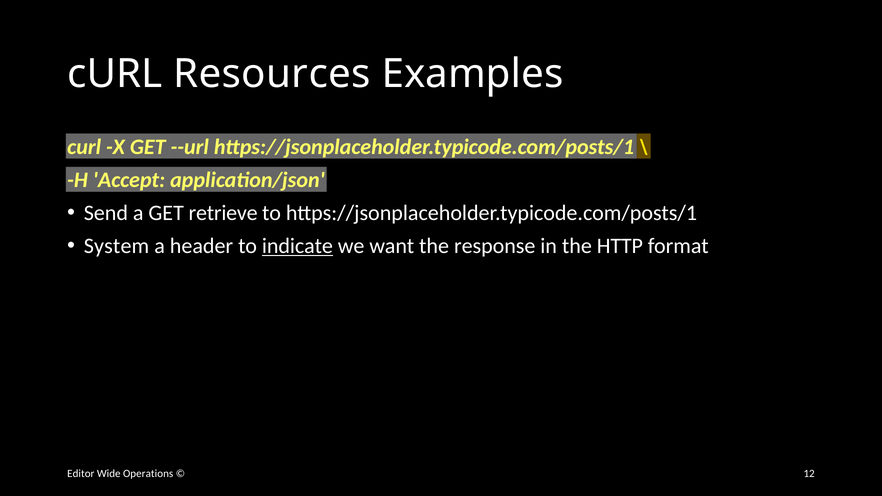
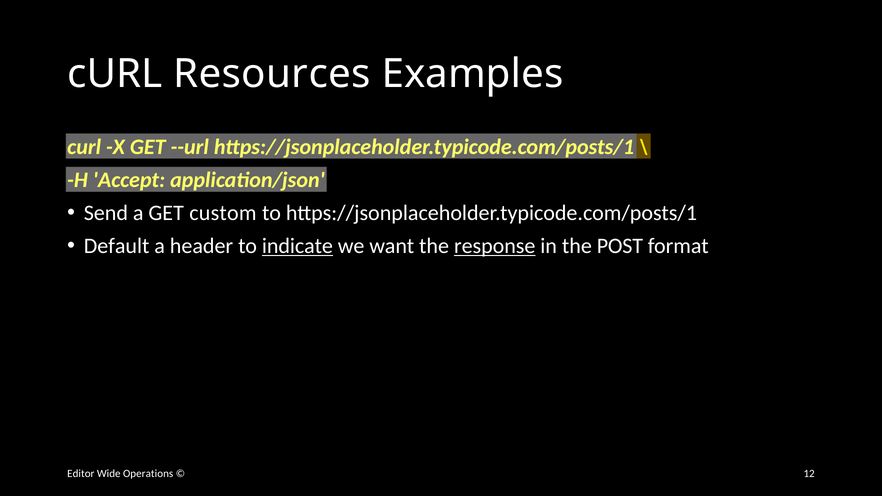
retrieve: retrieve -> custom (223, 213)
System: System -> Default (117, 246)
response underline: none -> present (495, 246)
HTTP: HTTP -> POST (620, 246)
